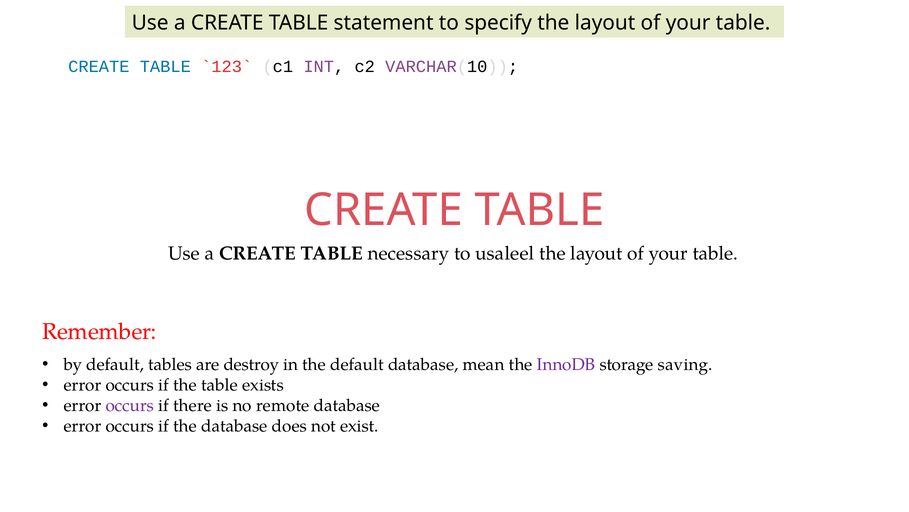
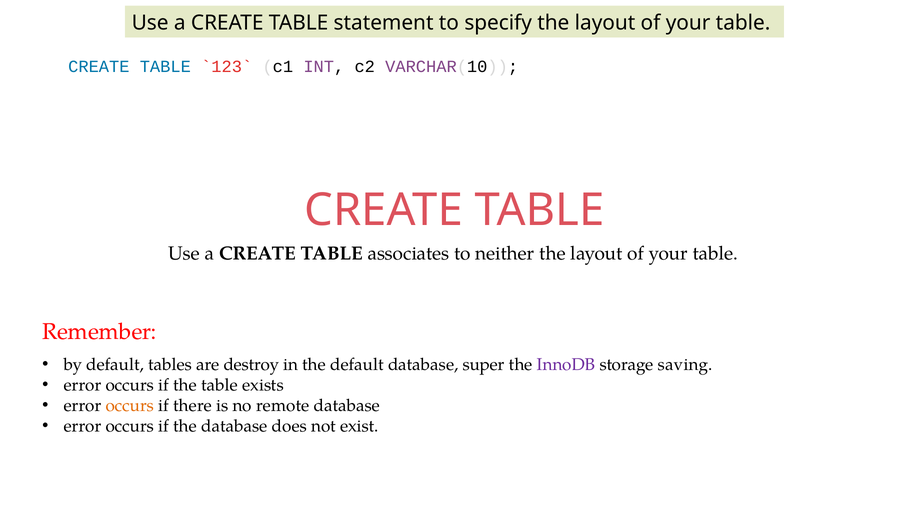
necessary: necessary -> associates (409, 253)
usaleel: usaleel -> neither (505, 253)
mean: mean -> super (484, 364)
occurs colour: purple -> orange (130, 405)
